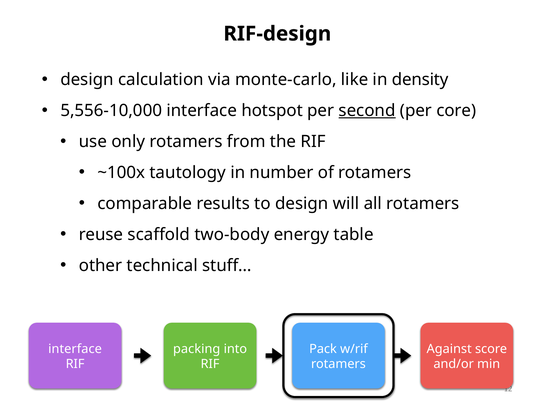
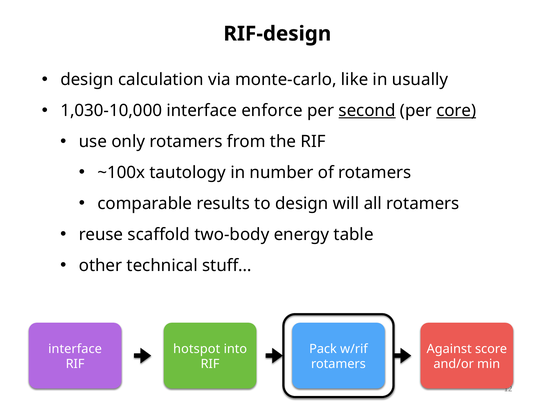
density: density -> usually (420, 80)
5,556-10,000: 5,556-10,000 -> 1,030-10,000 (111, 111)
hotspot: hotspot -> enforce (272, 111)
core underline: none -> present (456, 111)
packing: packing -> hotspot (197, 348)
